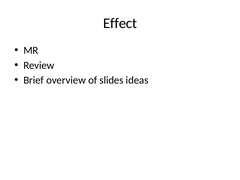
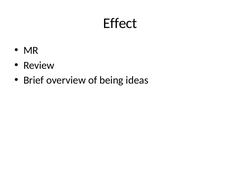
slides: slides -> being (111, 80)
